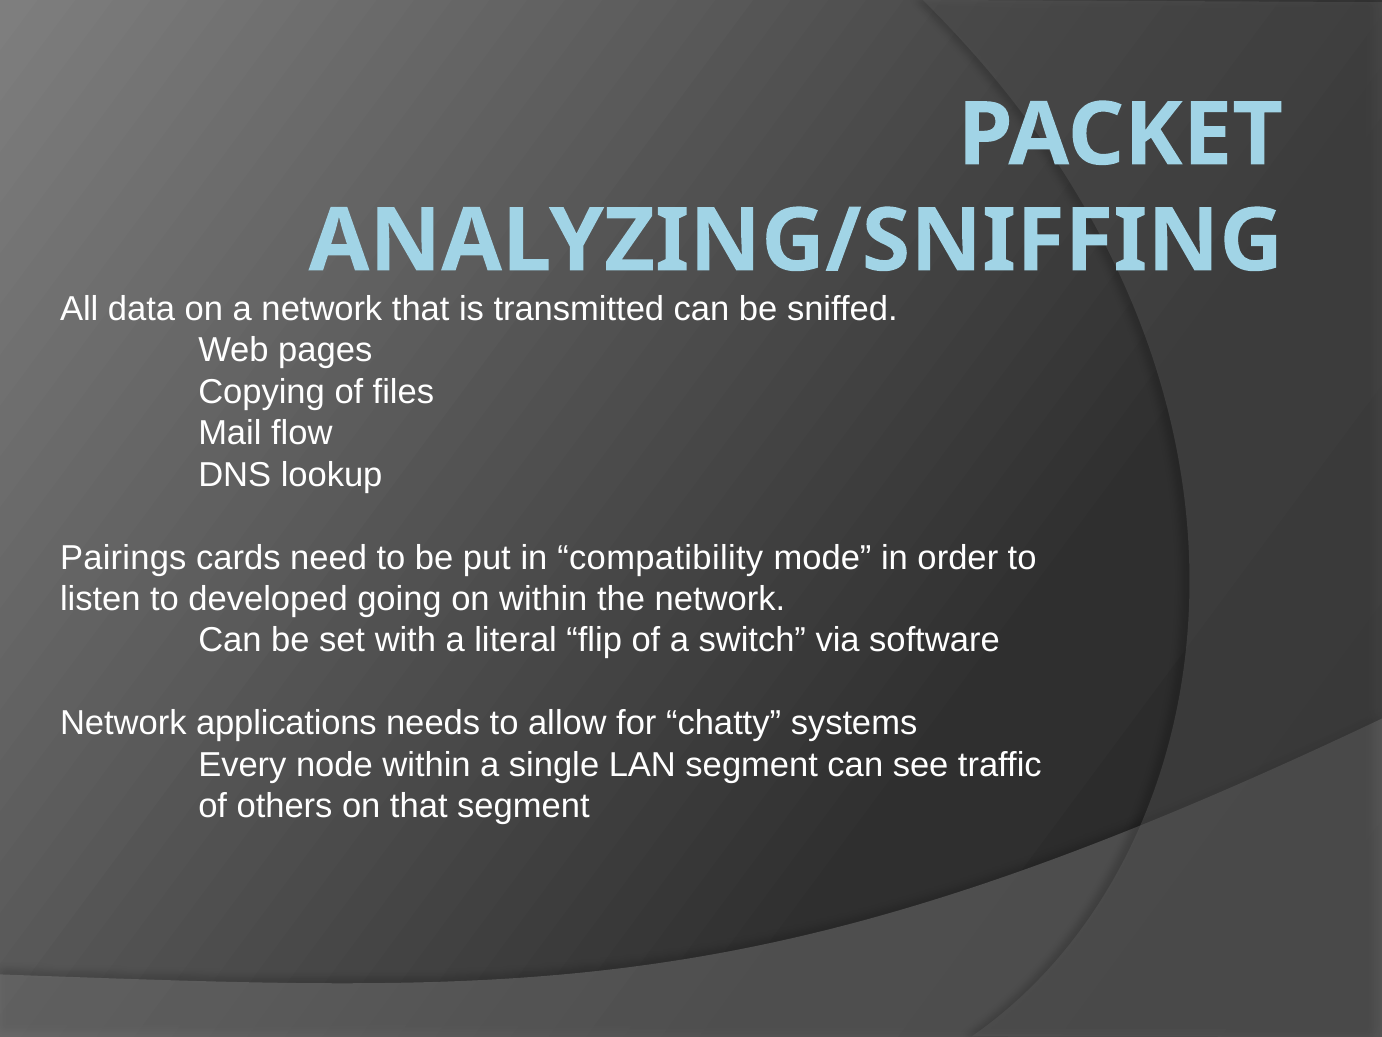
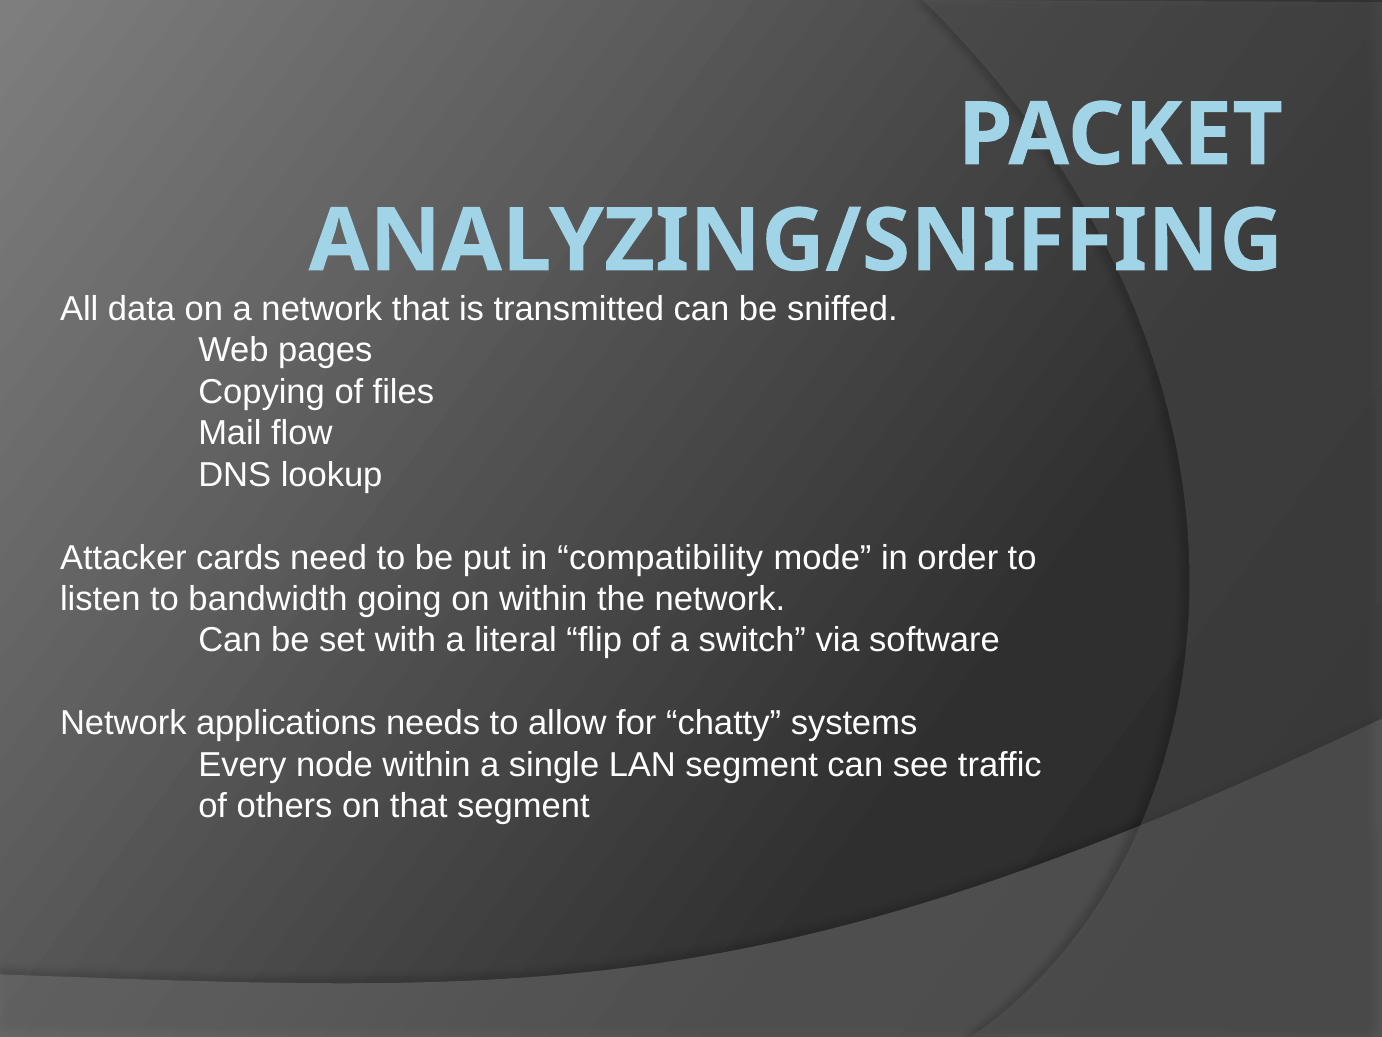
Pairings: Pairings -> Attacker (123, 557)
developed: developed -> bandwidth (268, 599)
